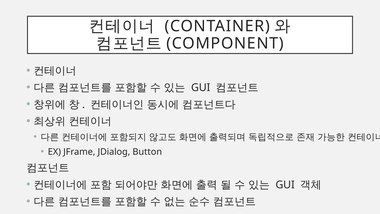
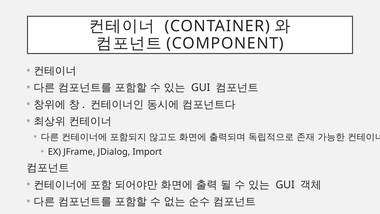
Button: Button -> Import (147, 152)
